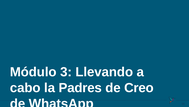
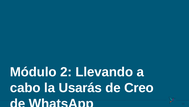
3: 3 -> 2 (66, 72)
Padres: Padres -> Usarás (80, 87)
